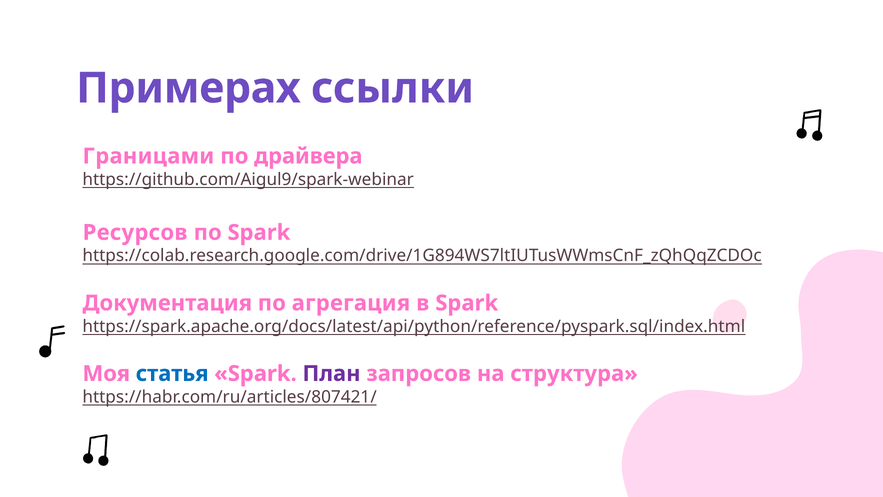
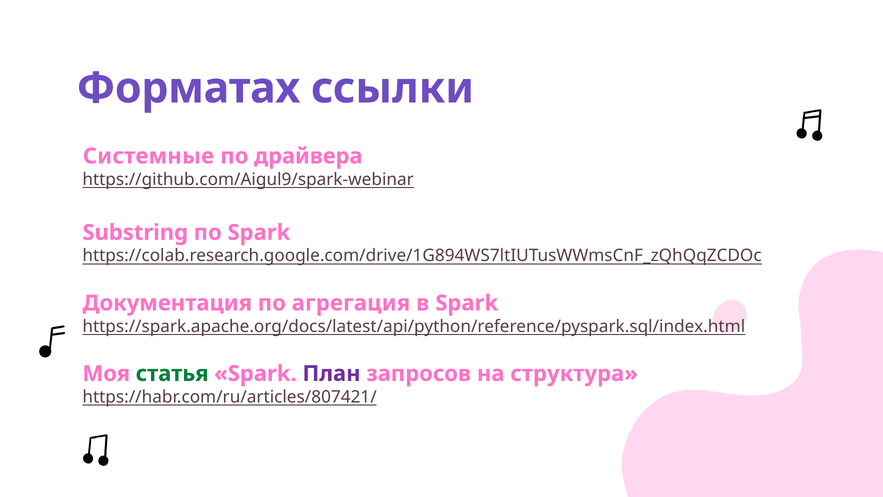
Примерах: Примерах -> Форматах (188, 88)
Границами: Границами -> Системные (148, 156)
Ресурсов: Ресурсов -> Substring (135, 232)
статья colour: blue -> green (172, 373)
